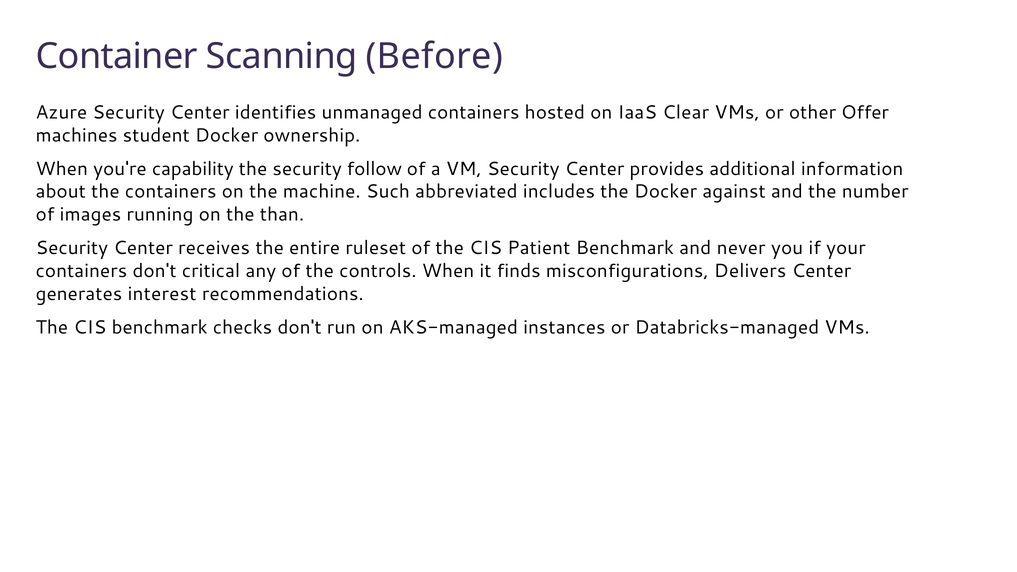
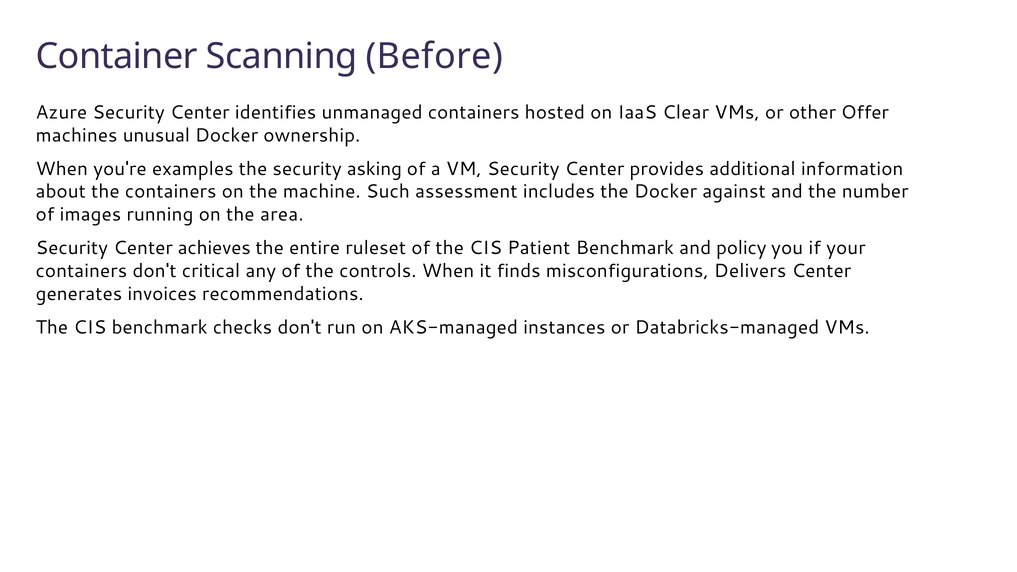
student: student -> unusual (156, 135)
capability: capability -> examples (193, 169)
follow: follow -> asking (374, 169)
abbreviated: abbreviated -> assessment (466, 192)
than: than -> area (282, 215)
receives: receives -> achieves (214, 248)
never: never -> policy (741, 248)
interest: interest -> invoices (162, 294)
